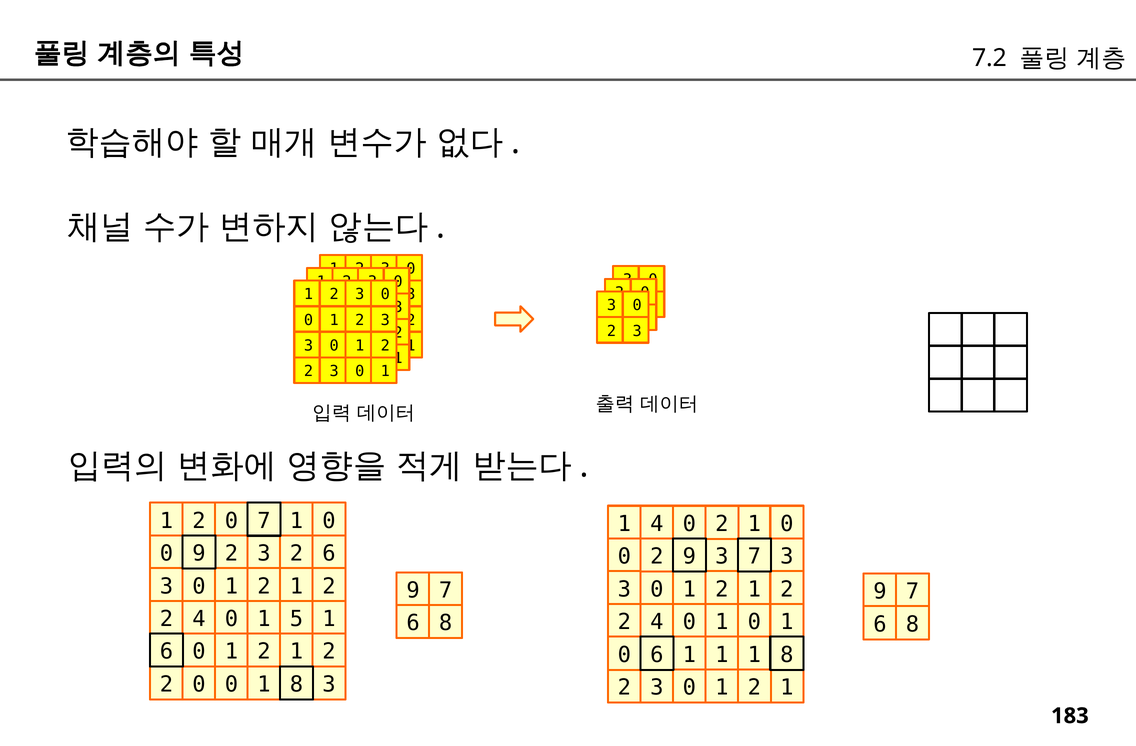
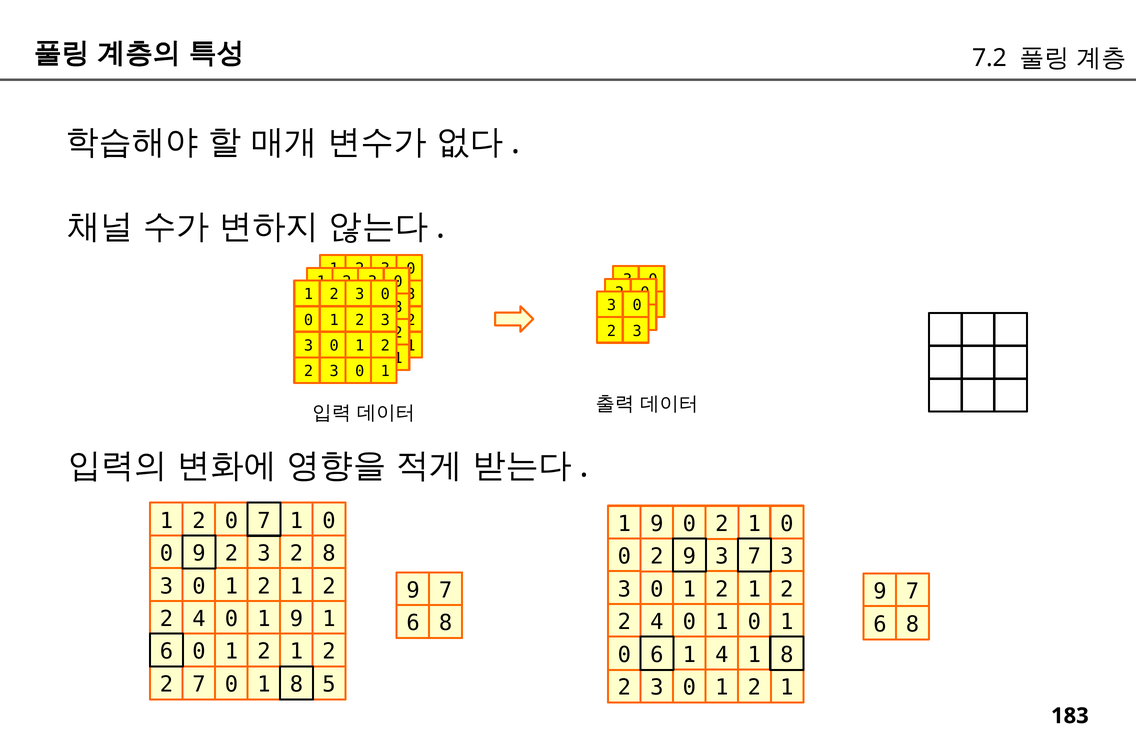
4: 4 -> 9 (657, 524)
2 6: 6 -> 8 (329, 554)
0 1 5: 5 -> 9 (296, 619)
1: 1 -> 4 (722, 655)
0: 0 -> 7 (199, 685)
1 3: 3 -> 5 (329, 685)
